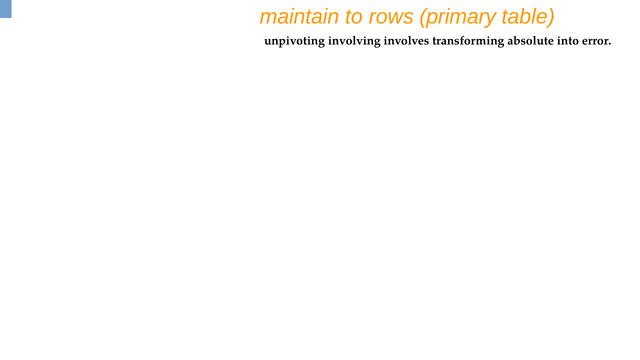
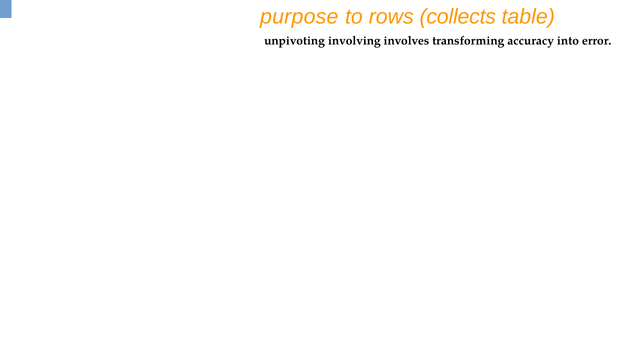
maintain: maintain -> purpose (299, 17)
primary: primary -> collects (458, 17)
absolute: absolute -> accuracy (531, 41)
